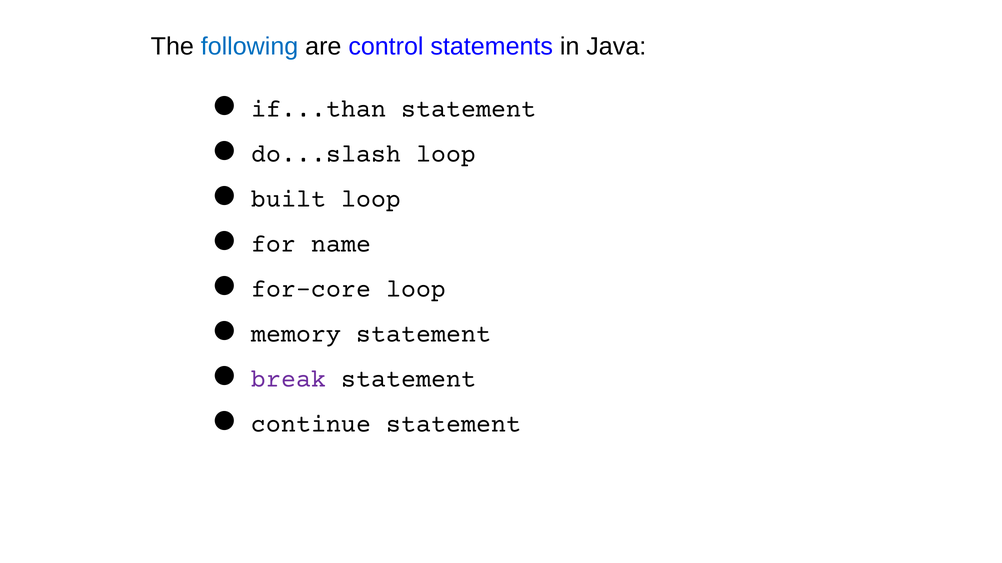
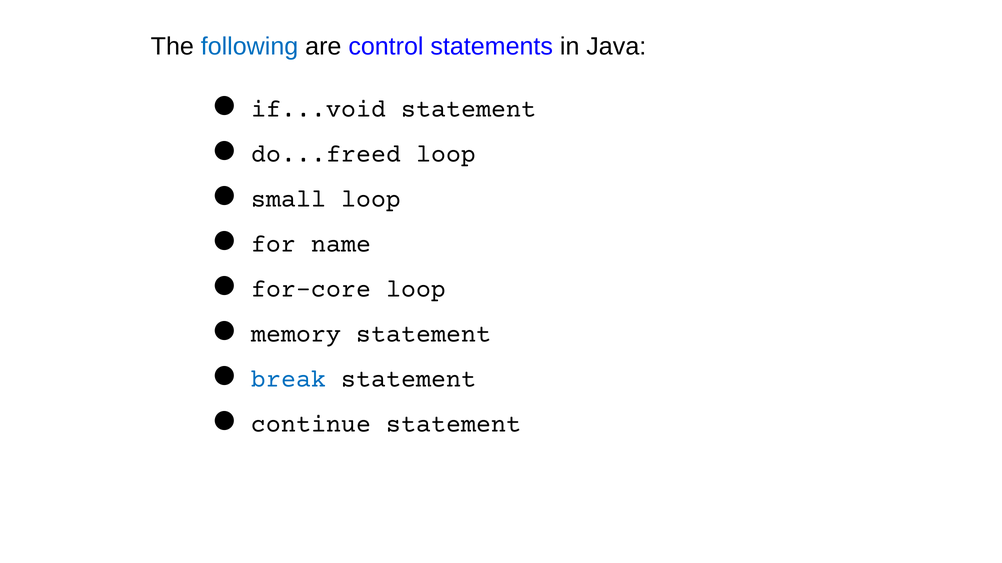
if...than: if...than -> if...void (318, 109)
do...slash: do...slash -> do...freed (326, 154)
built: built -> small (288, 199)
break colour: purple -> blue (288, 379)
